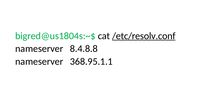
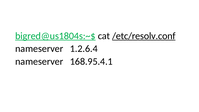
bigred@us1804s:~$ underline: none -> present (55, 36)
8.4.8.8: 8.4.8.8 -> 1.2.6.4 (84, 49)
368.95.1.1: 368.95.1.1 -> 168.95.4.1 (91, 61)
